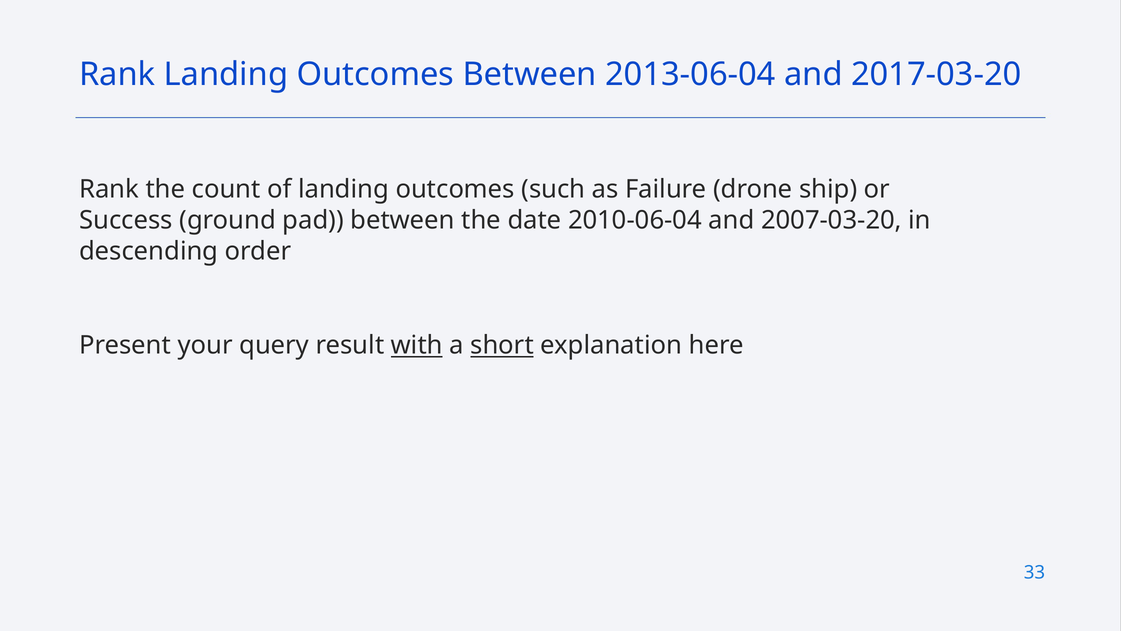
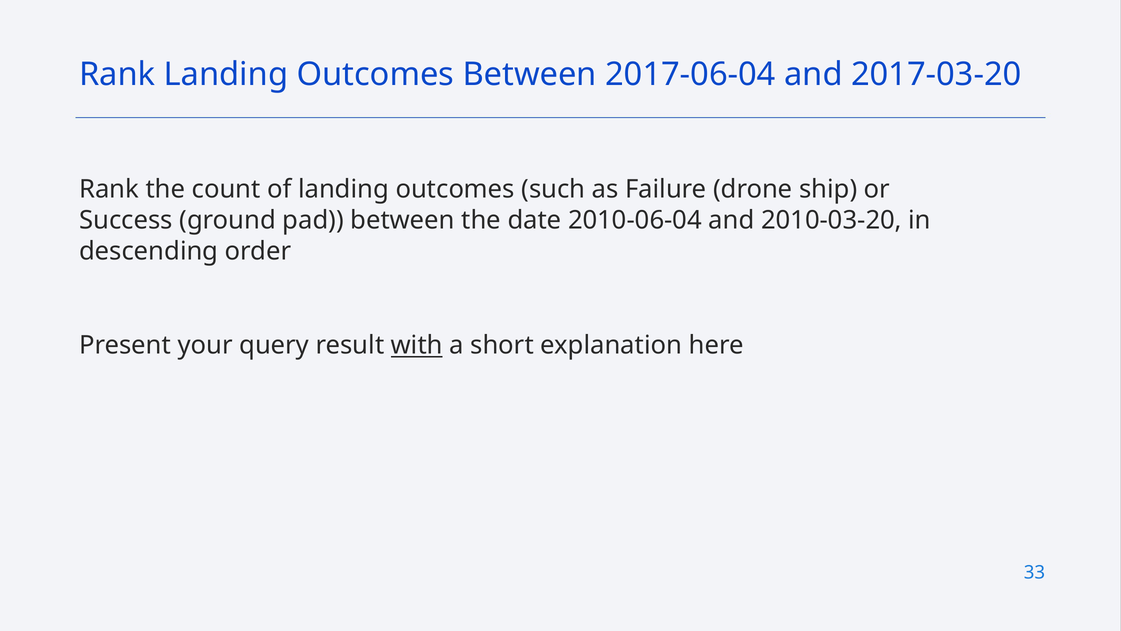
2013-06-04: 2013-06-04 -> 2017-06-04 (690, 75)
2007-03-20: 2007-03-20 -> 2010-03-20 (831, 220)
short underline: present -> none (502, 345)
